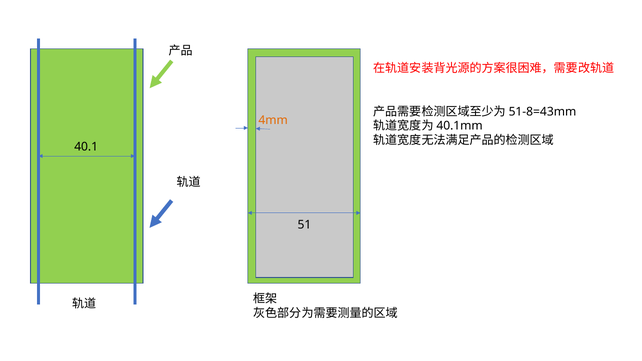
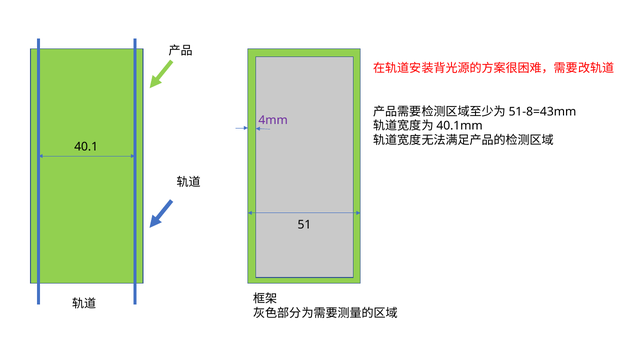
4mm colour: orange -> purple (273, 120)
